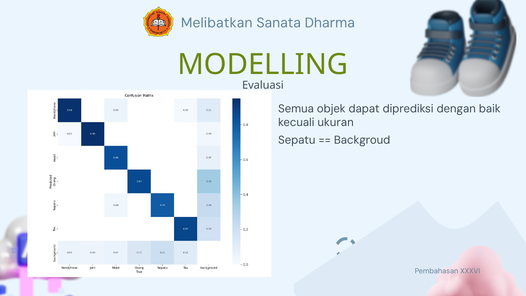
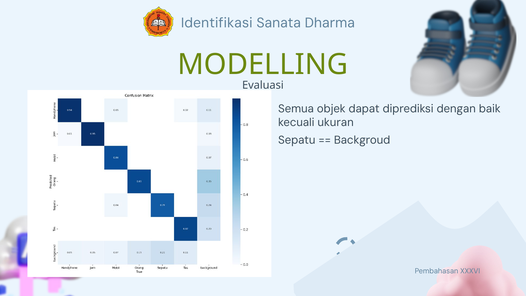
Melibatkan: Melibatkan -> Identifikasi (217, 23)
